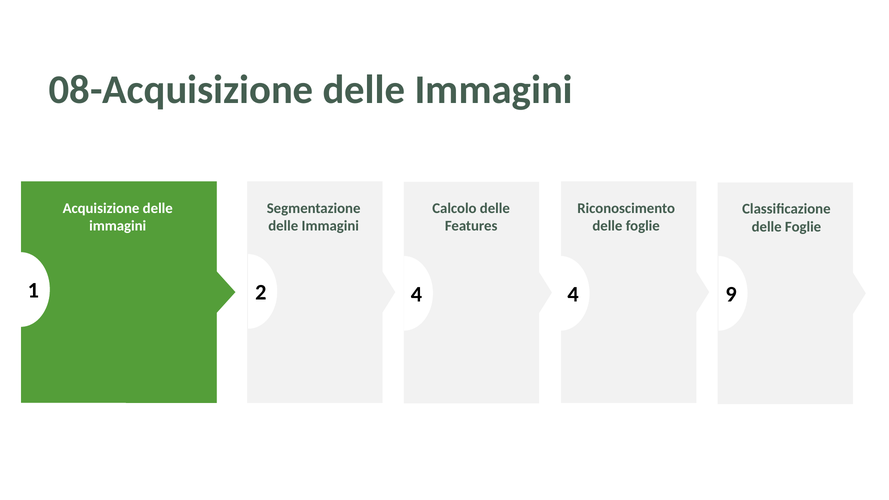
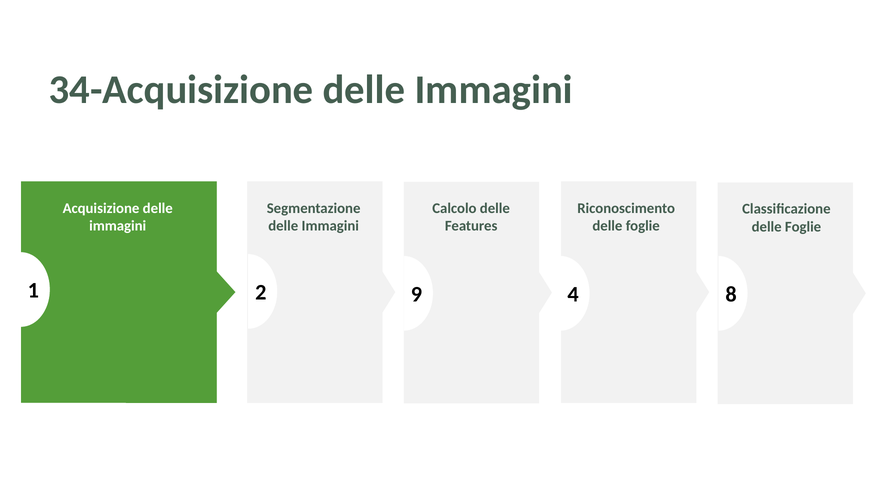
08-Acquisizione: 08-Acquisizione -> 34-Acquisizione (181, 90)
2 4: 4 -> 9 (416, 294)
9: 9 -> 8 (731, 294)
